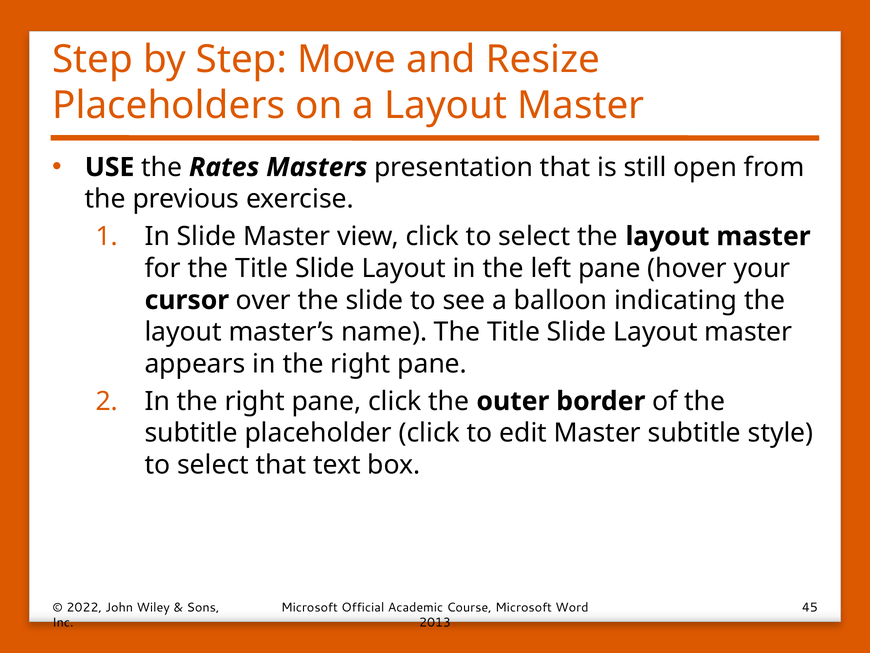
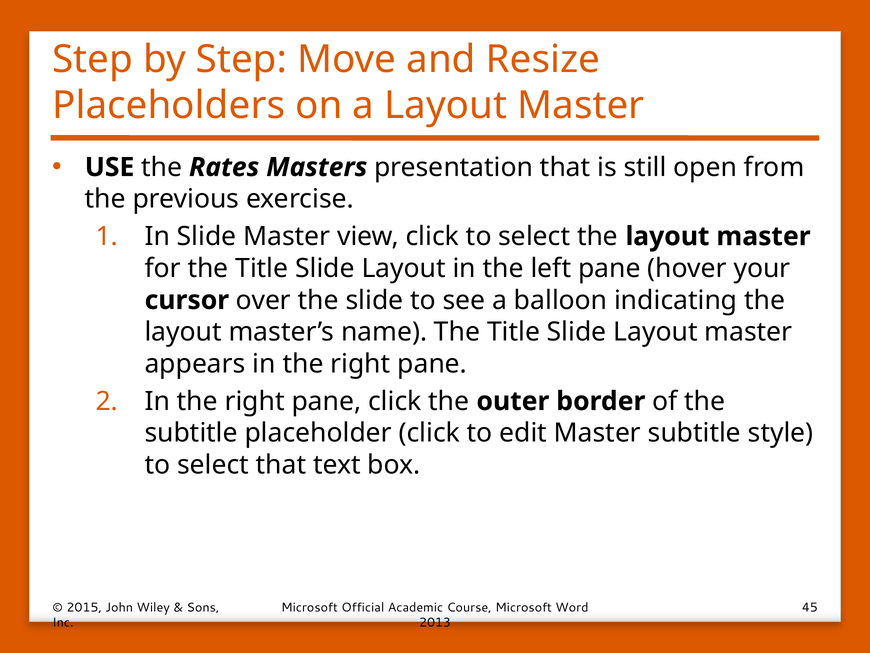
2022: 2022 -> 2015 (84, 607)
